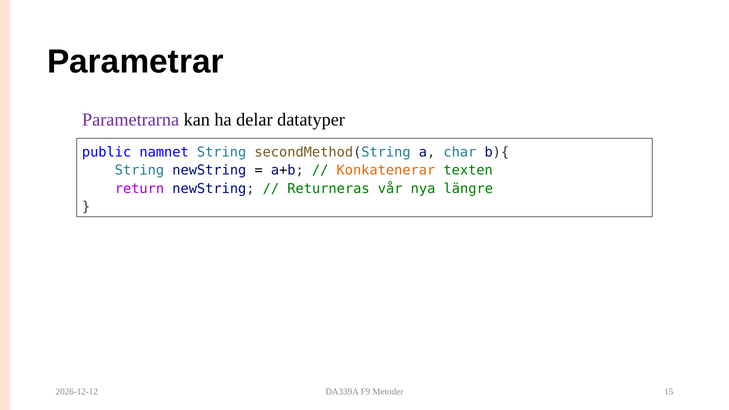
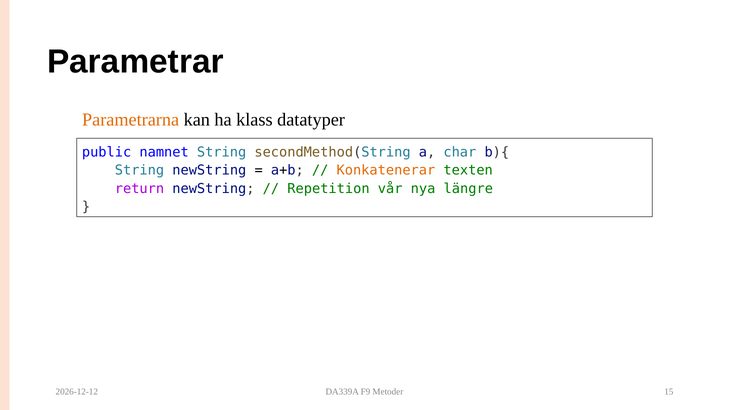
Parametrarna colour: purple -> orange (131, 120)
delar: delar -> klass (254, 120)
Returneras: Returneras -> Repetition (328, 189)
